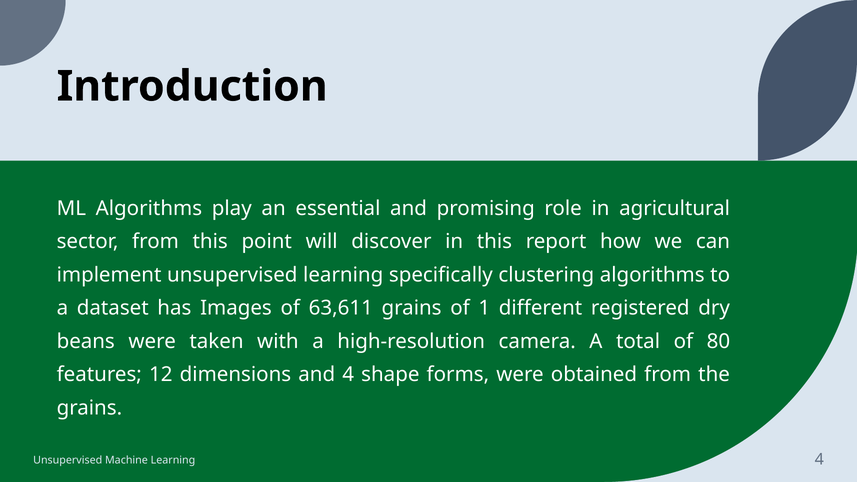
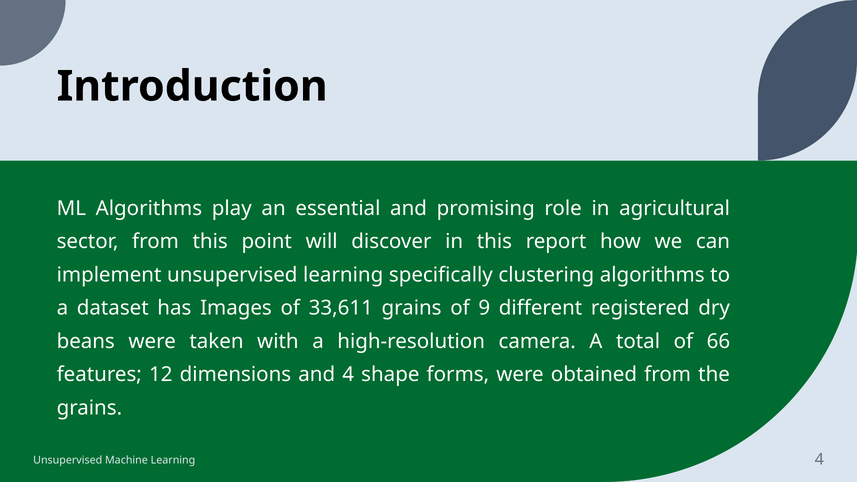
63,611: 63,611 -> 33,611 (341, 308)
1: 1 -> 9 (484, 308)
80: 80 -> 66 (718, 341)
